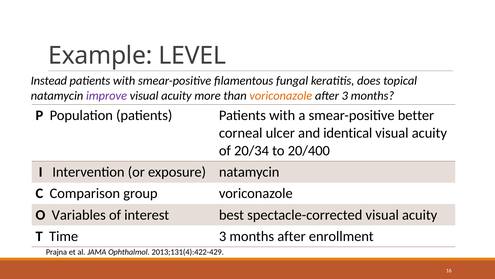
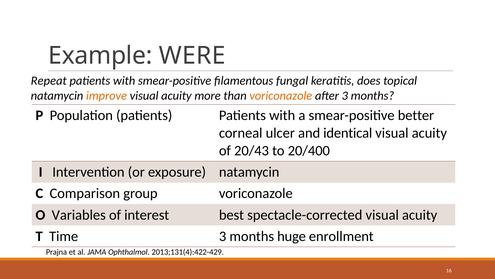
LEVEL: LEVEL -> WERE (192, 55)
Instead: Instead -> Repeat (49, 81)
improve colour: purple -> orange (107, 95)
20/34: 20/34 -> 20/43 (252, 150)
months after: after -> huge (292, 236)
